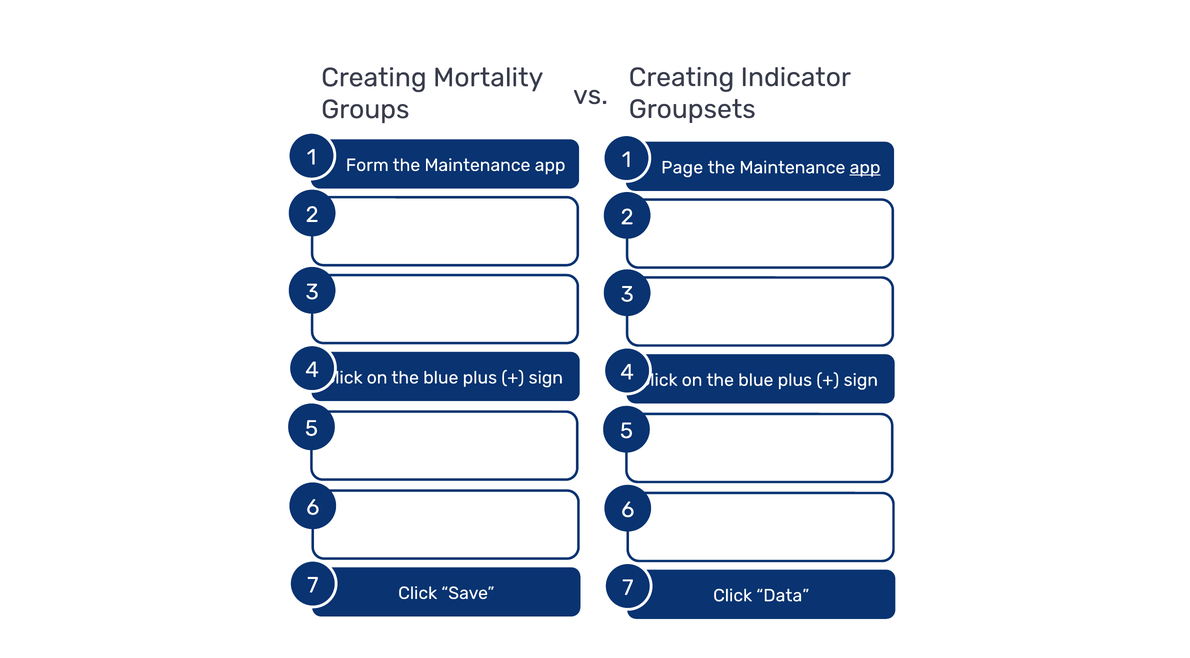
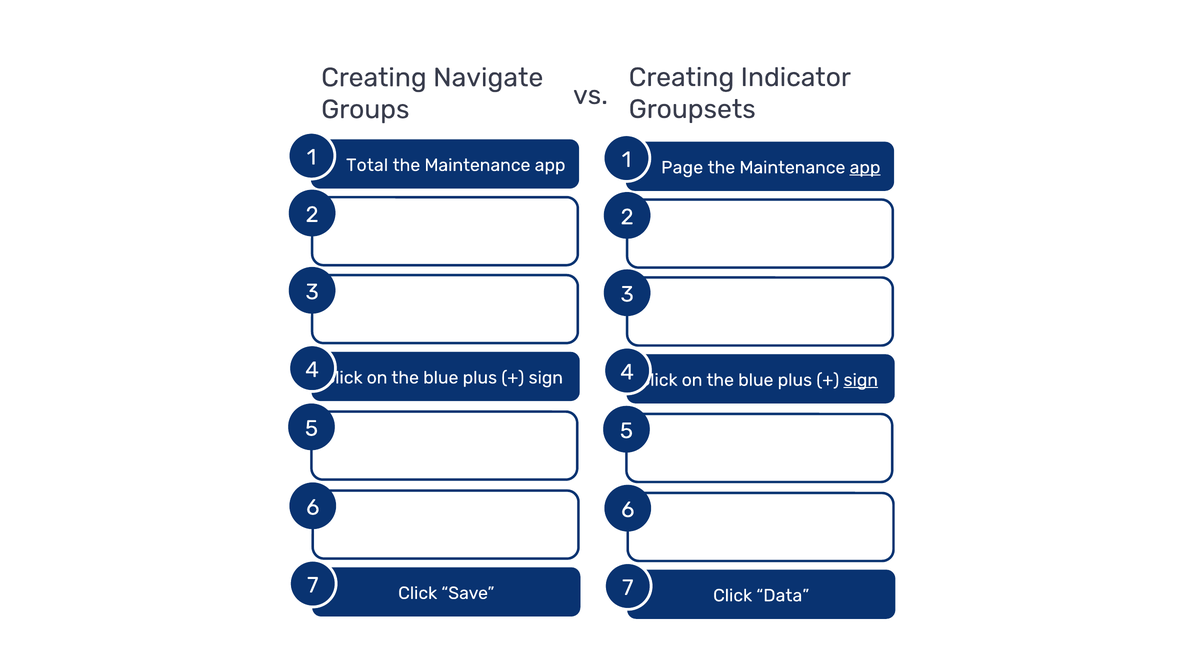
Mortality: Mortality -> Navigate (488, 77)
Form: Form -> Total (367, 165)
sign underline: none -> present (861, 380)
